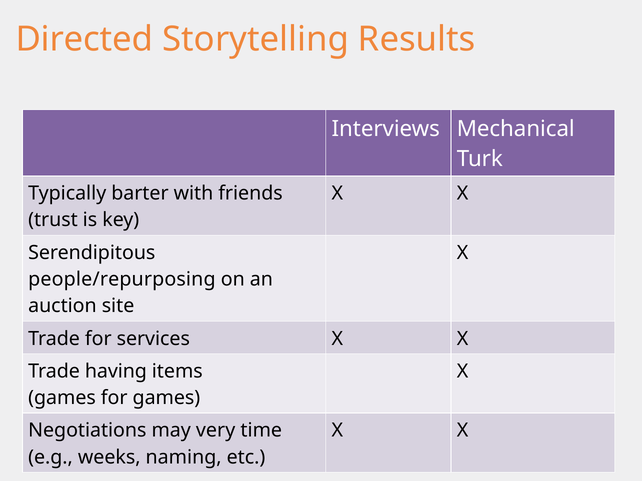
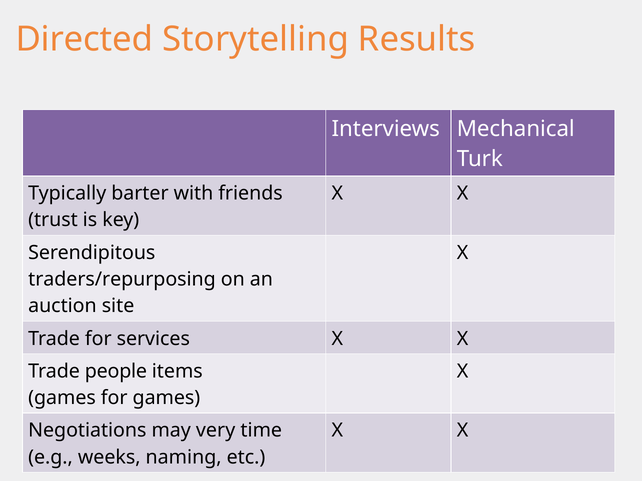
people/repurposing: people/repurposing -> traders/repurposing (122, 280)
having: having -> people (116, 371)
